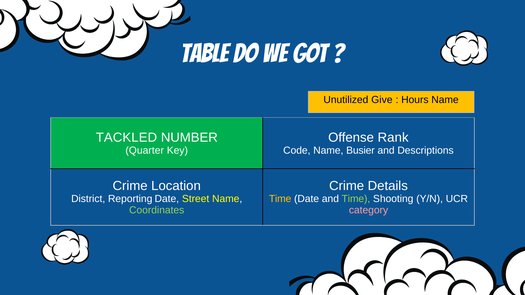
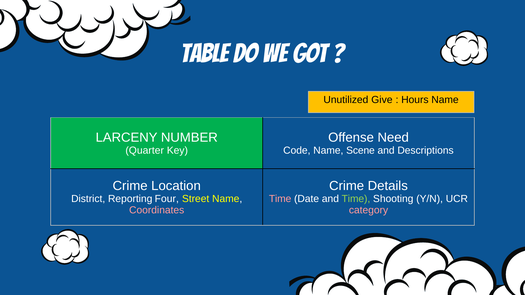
TACKLED: TACKLED -> LARCENY (127, 138)
Rank: Rank -> Need (393, 138)
Busier: Busier -> Scene (360, 151)
Reporting Date: Date -> Four (167, 199)
Time colour: yellow -> pink (280, 199)
Coordinates colour: light green -> pink (157, 210)
